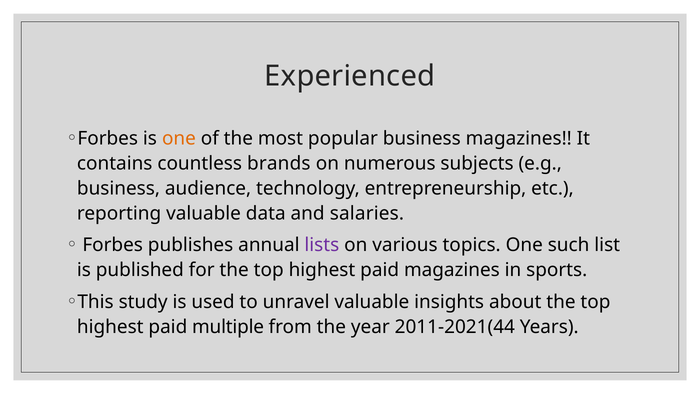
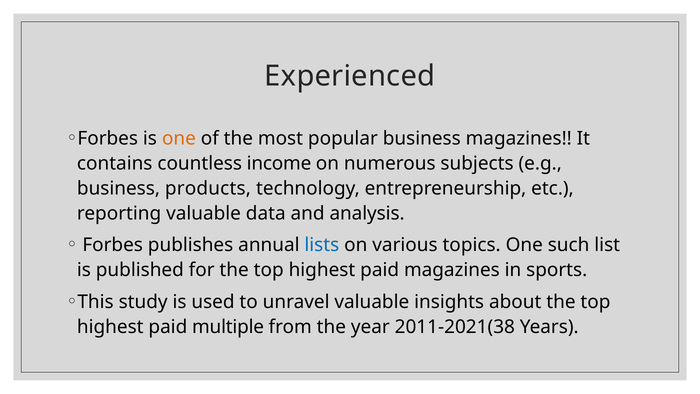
brands: brands -> income (279, 163)
audience: audience -> products (208, 188)
salaries: salaries -> analysis (367, 213)
lists colour: purple -> blue (322, 245)
2011-2021(44: 2011-2021(44 -> 2011-2021(38 (455, 327)
